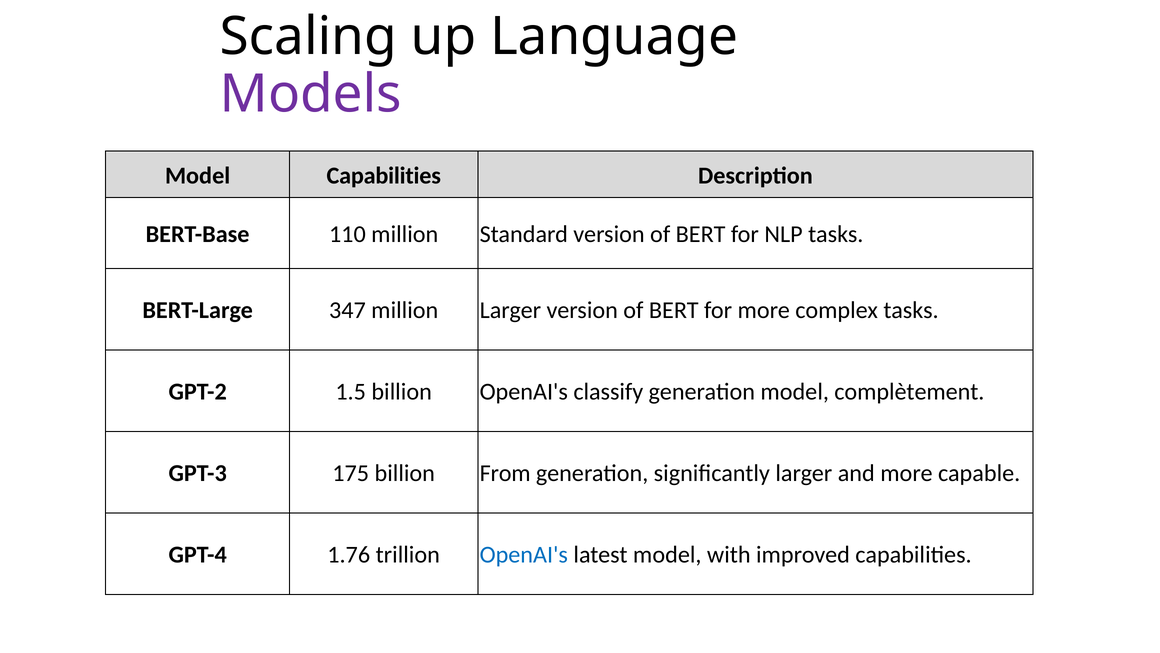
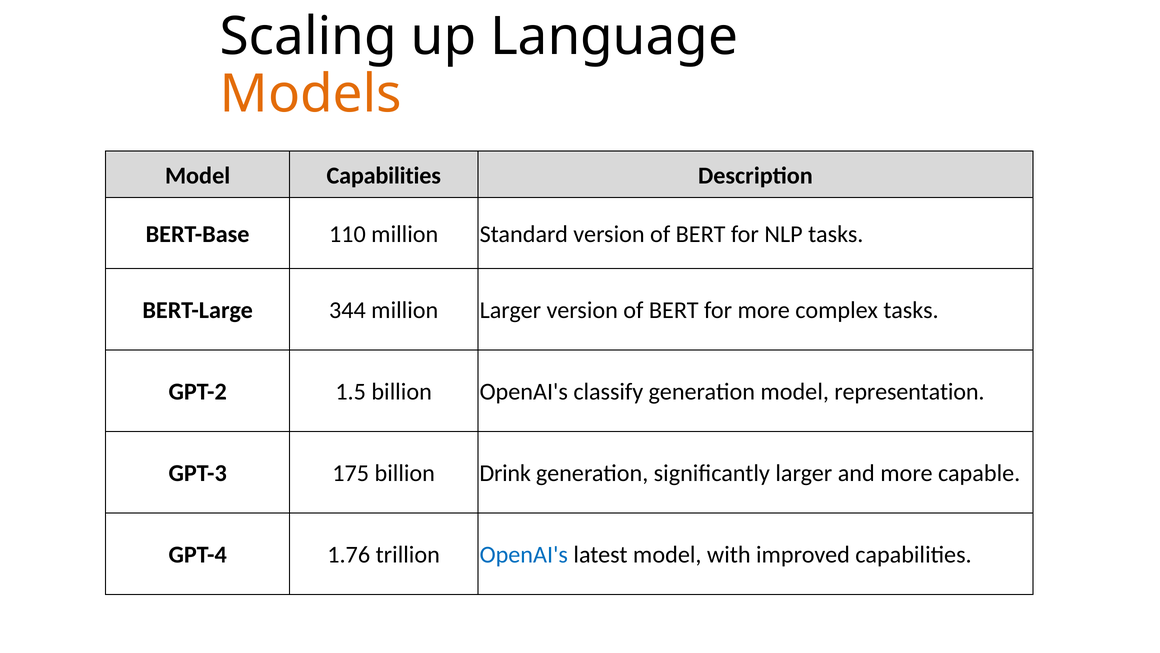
Models colour: purple -> orange (311, 94)
347: 347 -> 344 (347, 310)
complètement: complètement -> representation (909, 392)
From: From -> Drink (505, 473)
